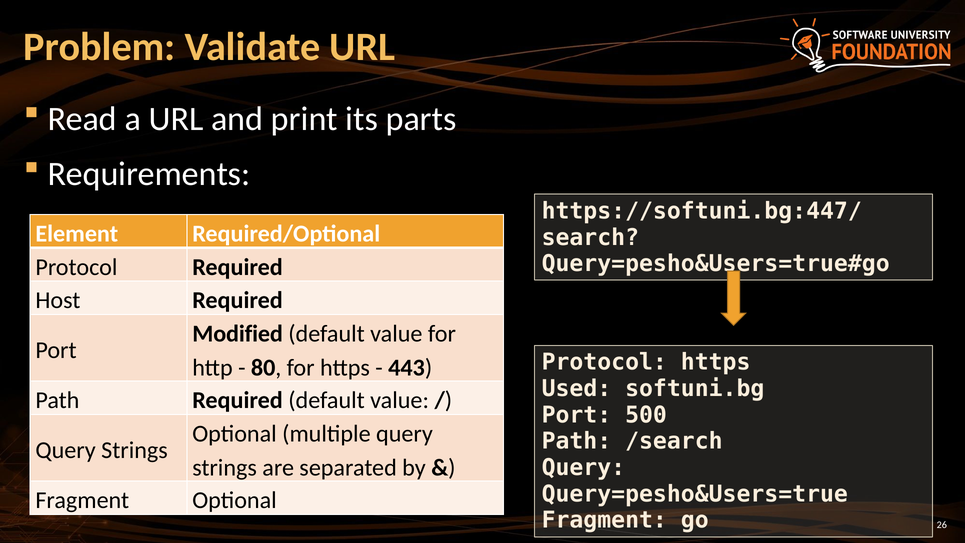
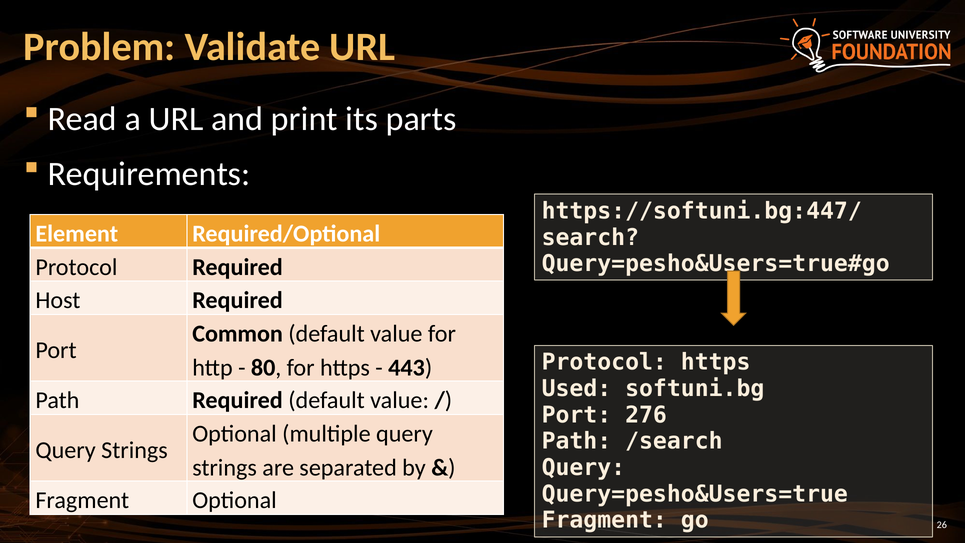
Modified: Modified -> Common (238, 334)
500: 500 -> 276 (646, 415)
